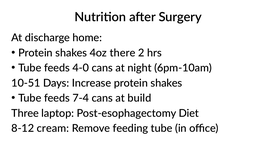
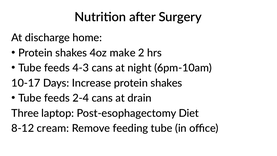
there: there -> make (123, 53)
4-0: 4-0 -> 4-3 (81, 68)
10-51: 10-51 -> 10-17 (26, 83)
7-4: 7-4 -> 2-4 (81, 98)
build: build -> drain (139, 98)
